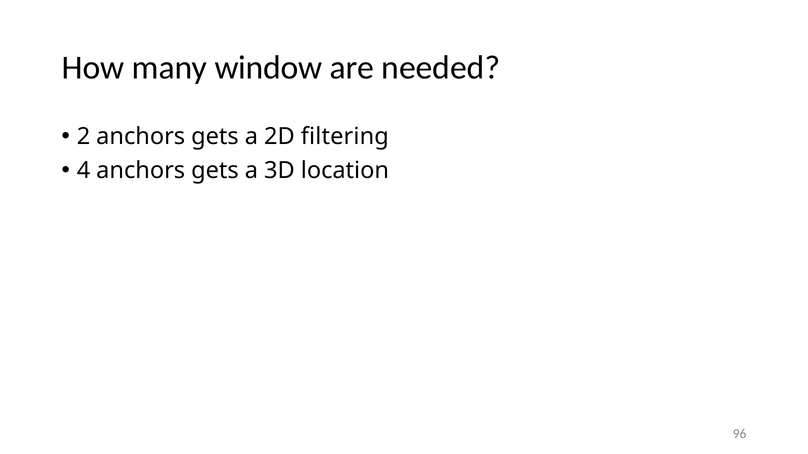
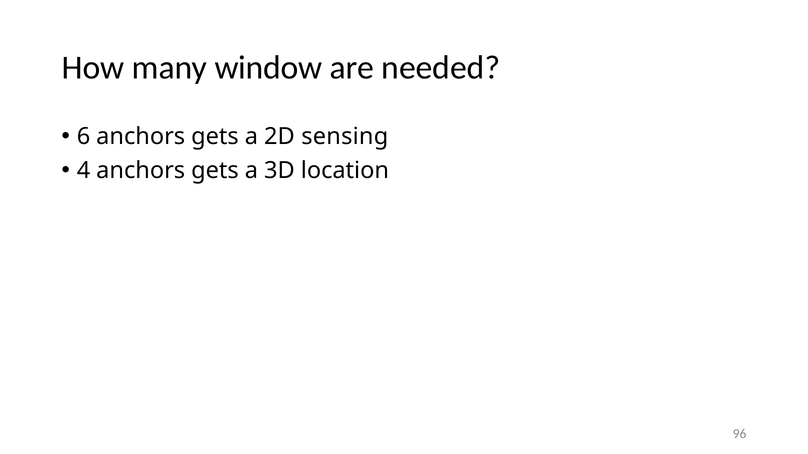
2: 2 -> 6 (83, 137)
filtering: filtering -> sensing (345, 137)
